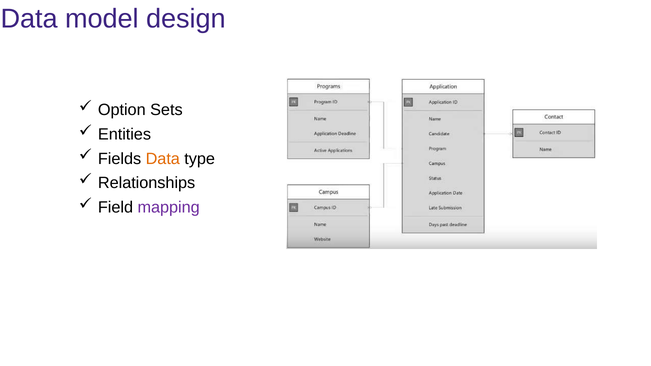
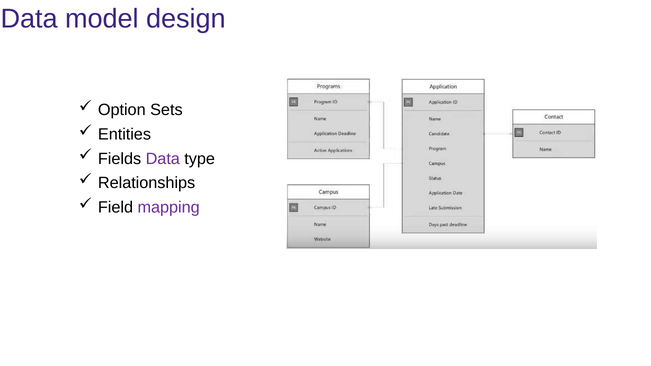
Data colour: orange -> purple (163, 159)
